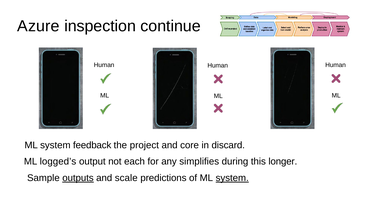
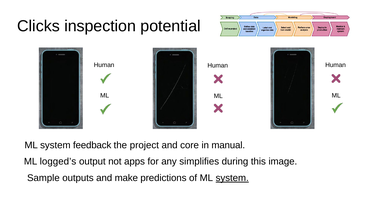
Azure: Azure -> Clicks (38, 26)
continue: continue -> potential (171, 26)
discard: discard -> manual (228, 145)
each: each -> apps (135, 162)
longer: longer -> image (283, 162)
outputs underline: present -> none (78, 178)
scale: scale -> make (126, 178)
